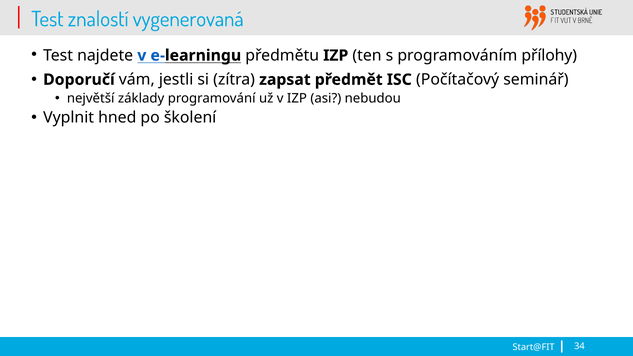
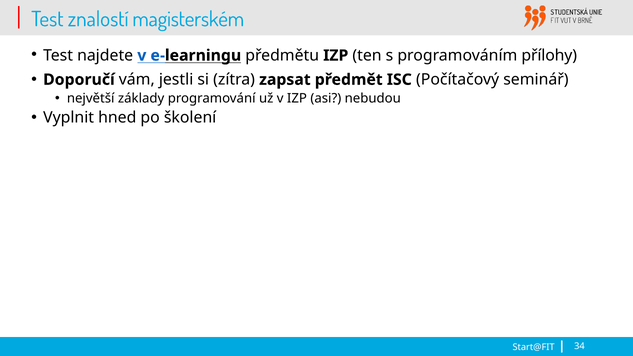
vygenerovaná: vygenerovaná -> magisterském (188, 19)
